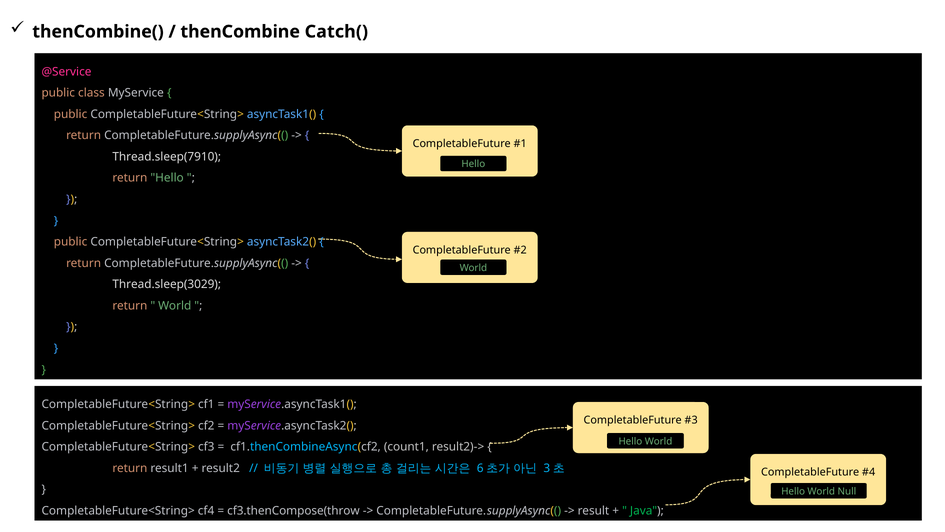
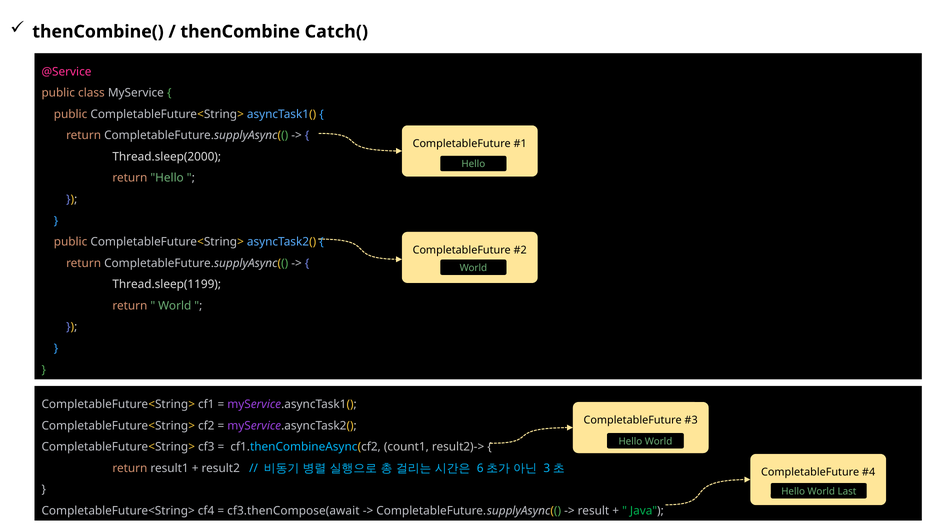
Thread.sleep(7910: Thread.sleep(7910 -> Thread.sleep(2000 (167, 157)
Thread.sleep(3029: Thread.sleep(3029 -> Thread.sleep(1199 (167, 284)
Null: Null -> Last (847, 491)
cf3.thenCompose(throw: cf3.thenCompose(throw -> cf3.thenCompose(await (293, 510)
